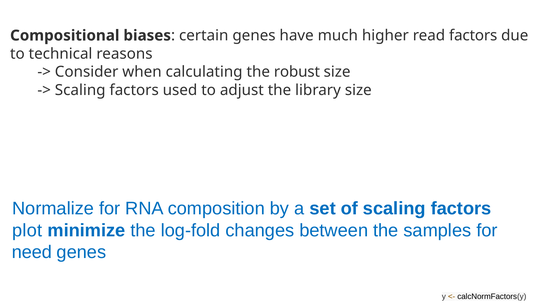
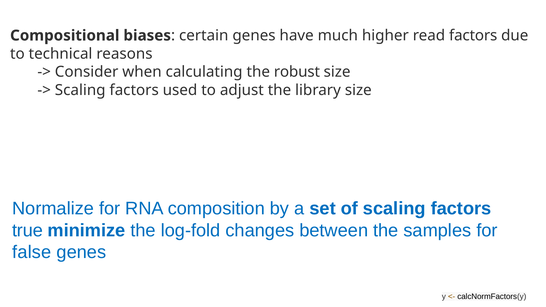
plot: plot -> true (27, 230)
need: need -> false (32, 252)
